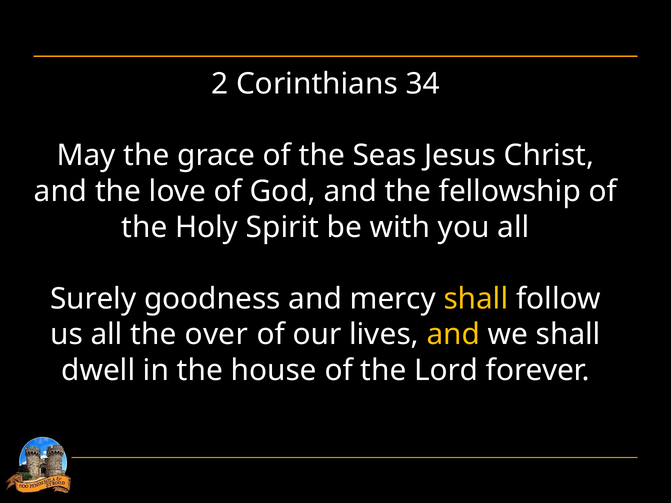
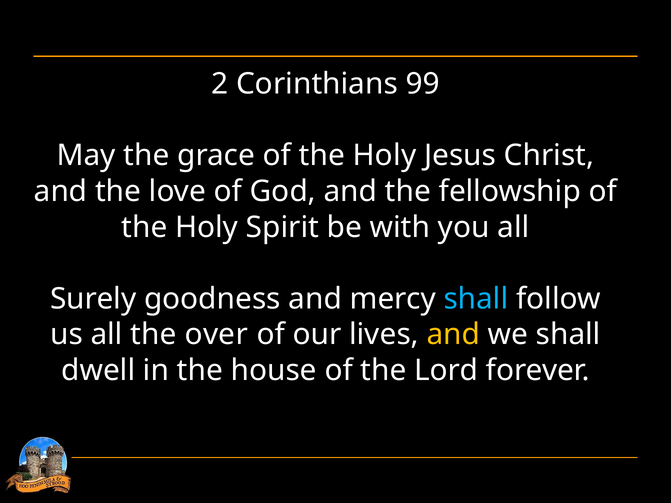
34: 34 -> 99 (423, 84)
grace of the Seas: Seas -> Holy (384, 156)
shall colour: yellow -> light blue (476, 299)
